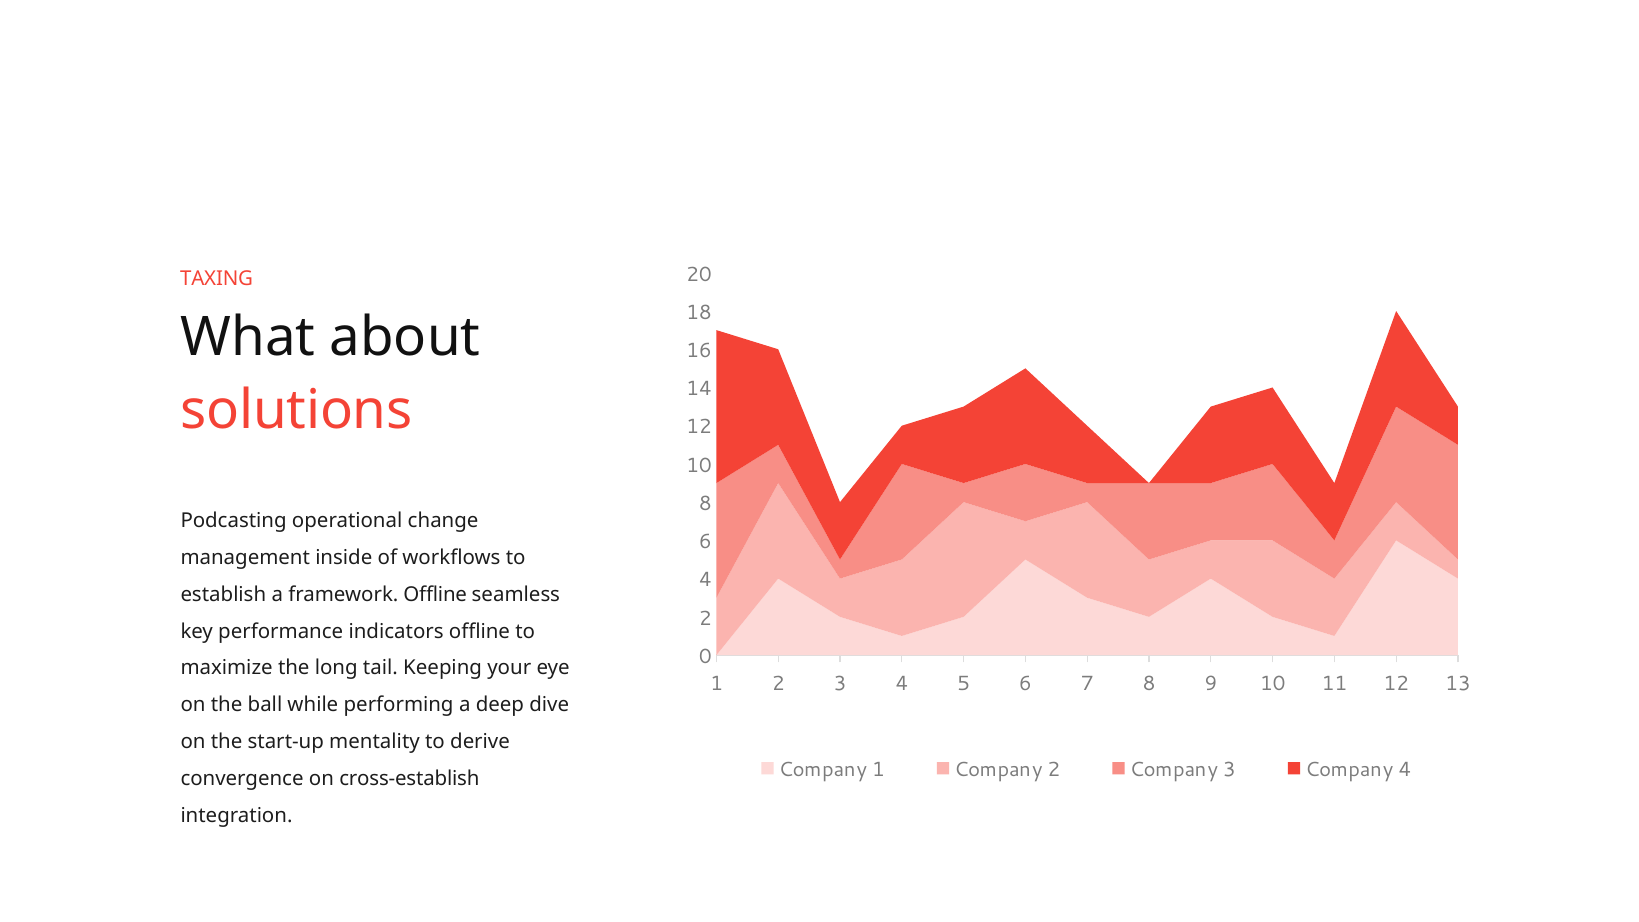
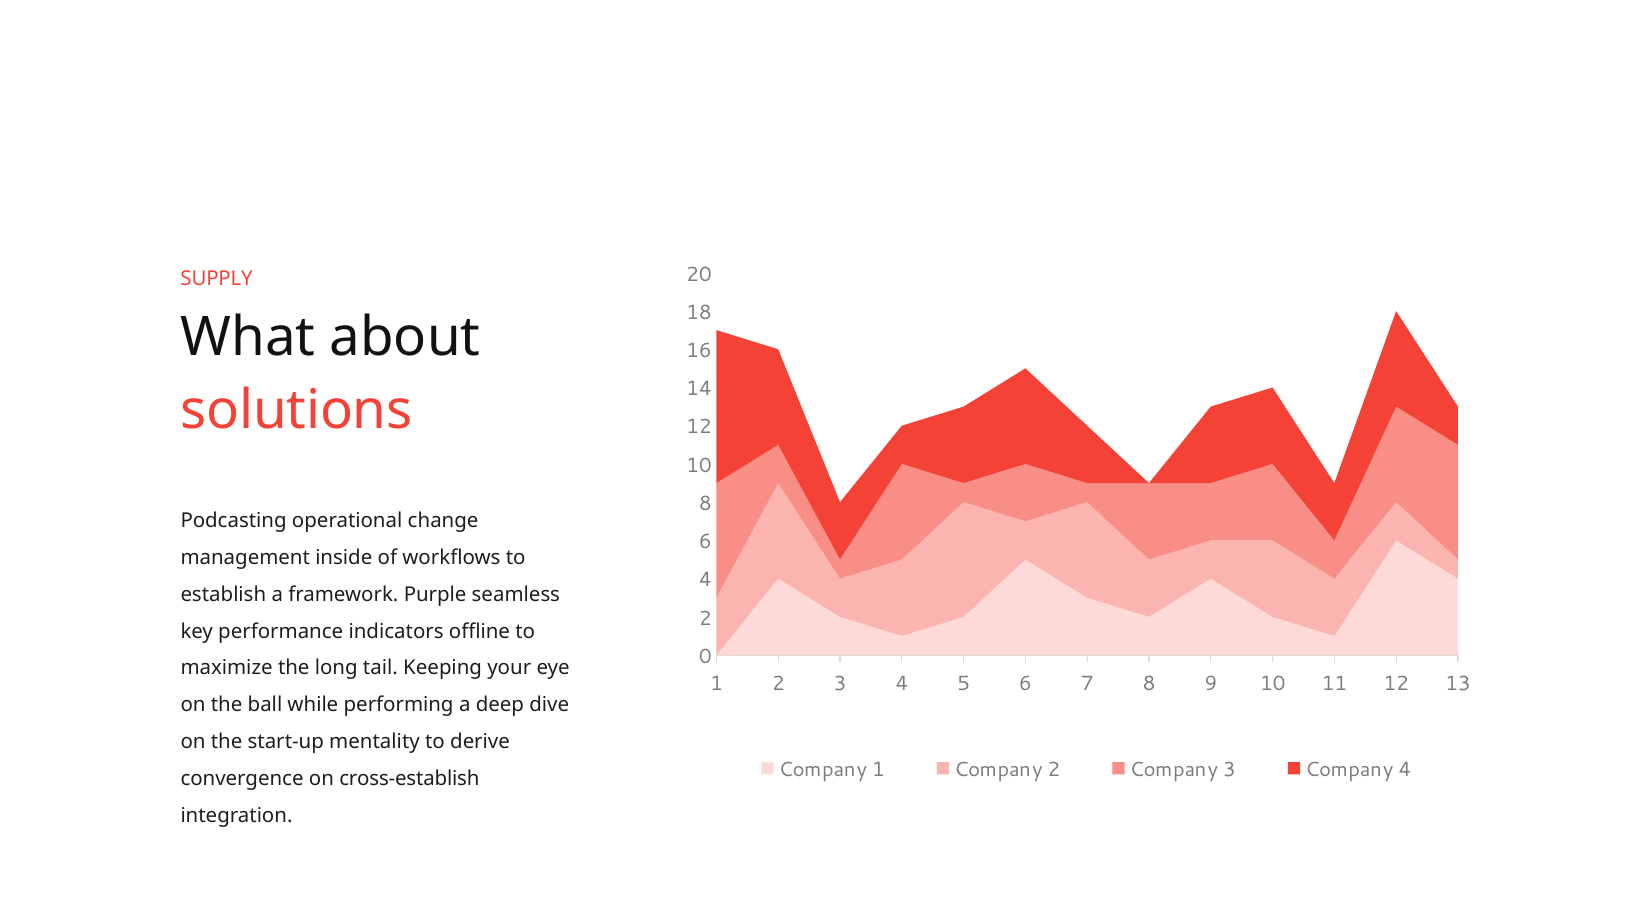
TAXING: TAXING -> SUPPLY (217, 279)
framework Offline: Offline -> Purple (435, 594)
